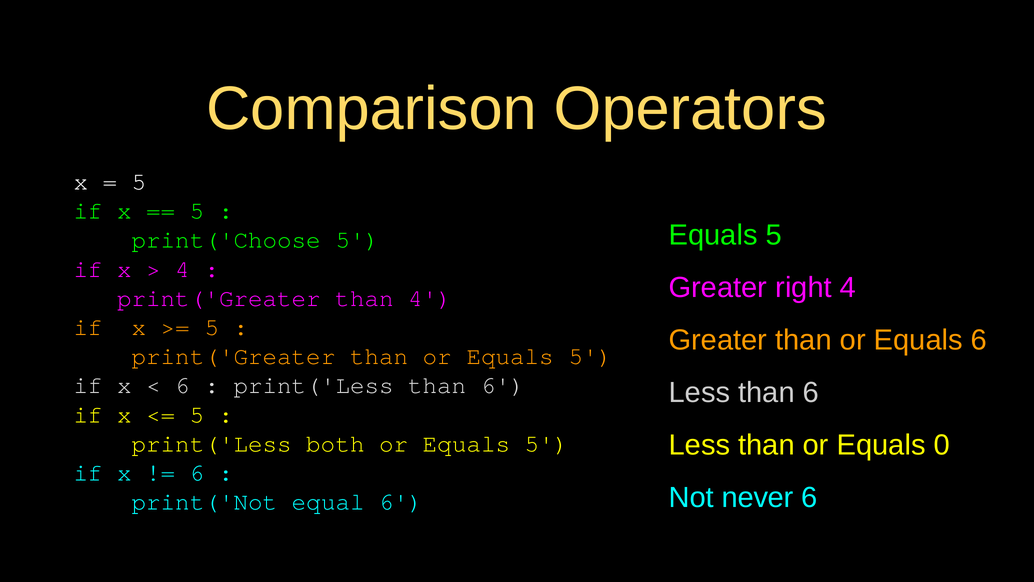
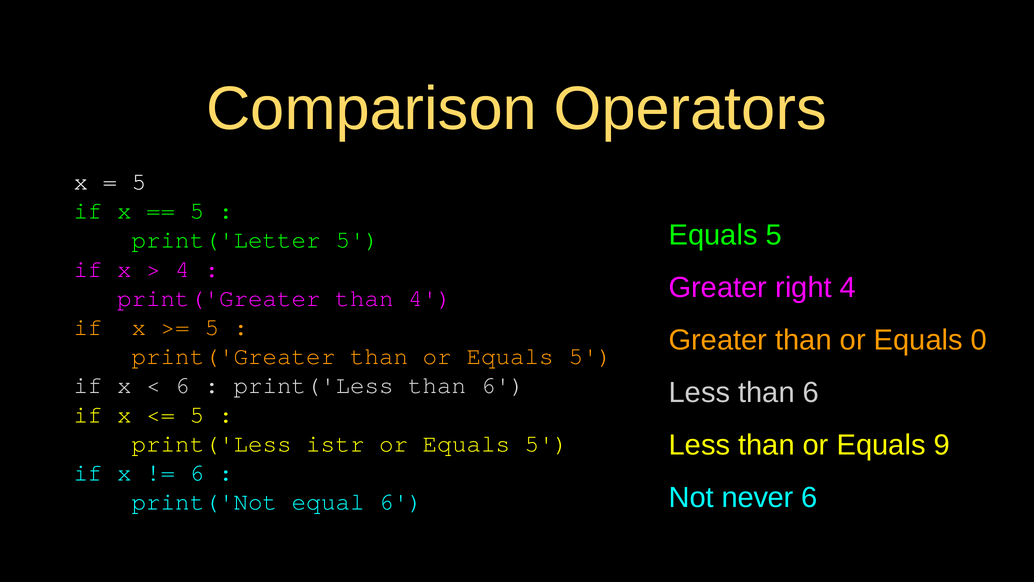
print('Choose: print('Choose -> print('Letter (226, 240)
Equals 6: 6 -> 0 (979, 340)
0: 0 -> 9 (942, 445)
both: both -> istr (336, 443)
